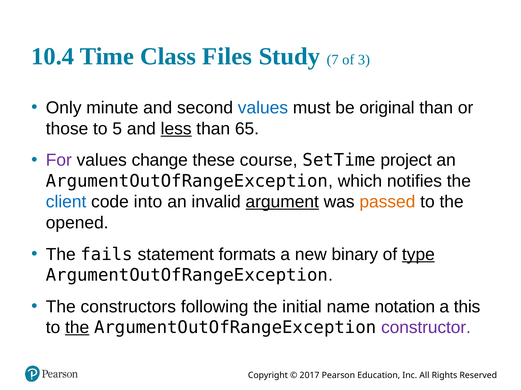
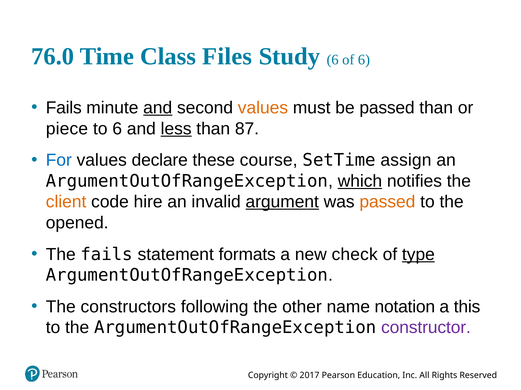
10.4: 10.4 -> 76.0 (53, 57)
Study 7: 7 -> 6 (333, 60)
of 3: 3 -> 6 (364, 60)
Only: Only -> Fails (64, 108)
and underline: none -> present (158, 108)
values colour: blue -> orange (263, 108)
be original: original -> passed (387, 108)
those: those -> piece (67, 129)
to 5: 5 -> 6 (117, 129)
65: 65 -> 87 (247, 129)
For colour: purple -> blue (59, 161)
change: change -> declare (160, 161)
project: project -> assign (406, 161)
which underline: none -> present (360, 181)
client colour: blue -> orange (66, 202)
into: into -> hire (148, 202)
binary: binary -> check (355, 255)
initial: initial -> other (302, 307)
the underline: present -> none (77, 328)
